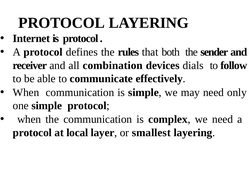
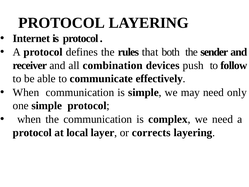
dials: dials -> push (193, 65)
smallest: smallest -> corrects (151, 132)
